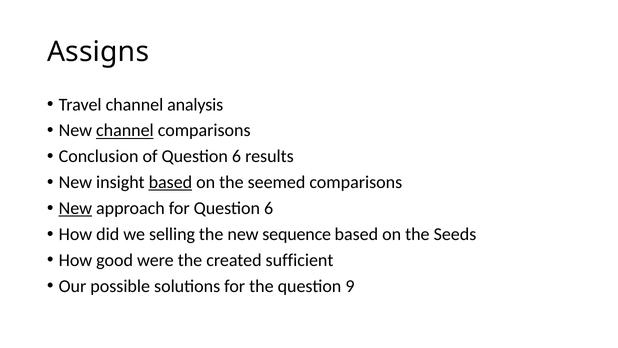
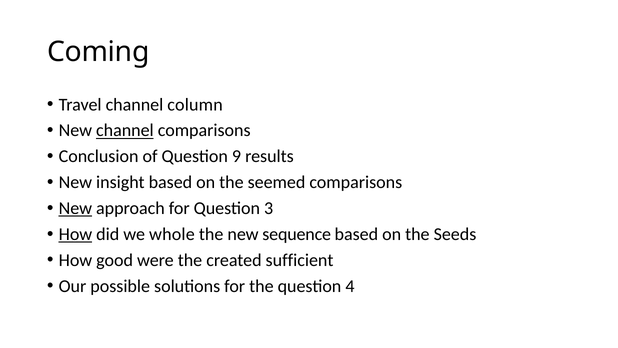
Assigns: Assigns -> Coming (98, 52)
analysis: analysis -> column (195, 104)
of Question 6: 6 -> 9 (237, 156)
based underline: present -> none (170, 182)
for Question 6: 6 -> 3 (269, 208)
How underline: none -> present (75, 234)
selling: selling -> whole (172, 234)
9: 9 -> 4 (350, 286)
